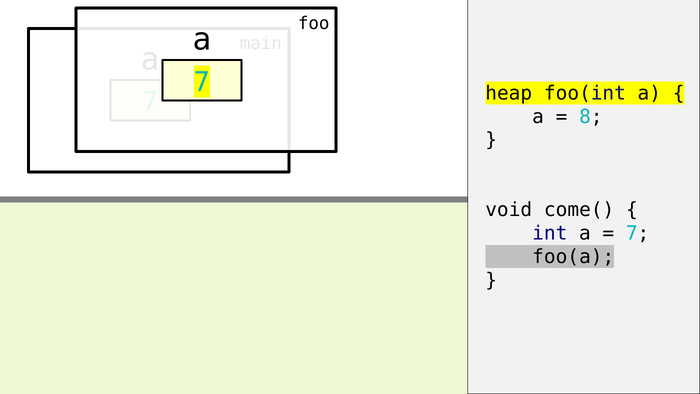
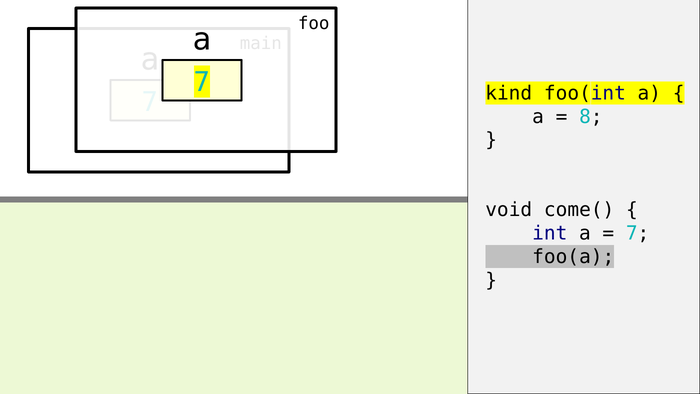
heap: heap -> kind (509, 93)
